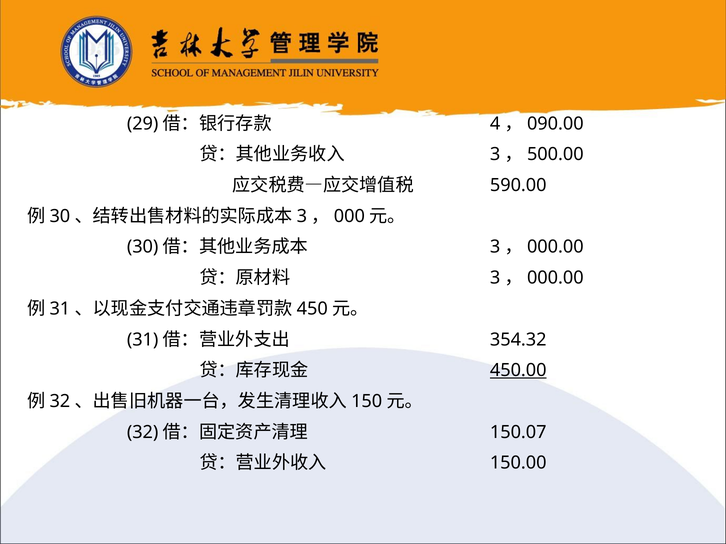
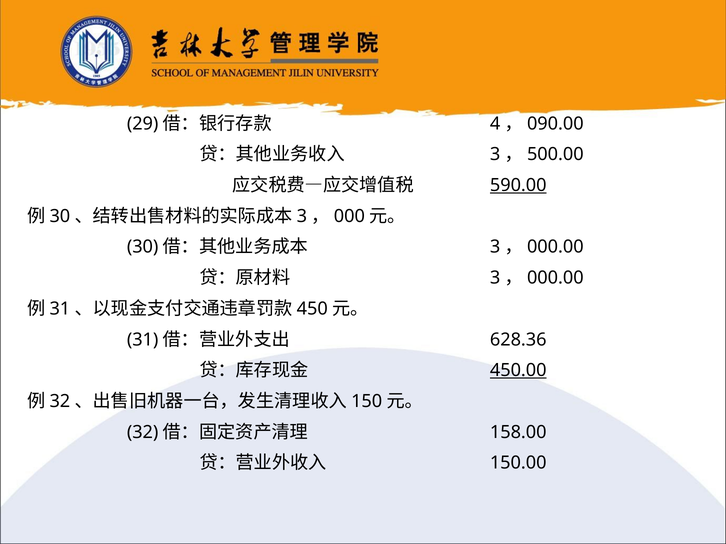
590.00 underline: none -> present (518, 185)
354.32: 354.32 -> 628.36 (518, 340)
150.07: 150.07 -> 158.00 (518, 432)
